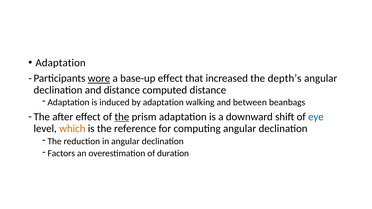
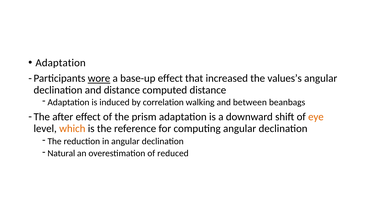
depth’s: depth’s -> values’s (285, 78)
by adaptation: adaptation -> correlation (163, 102)
the underline: present -> none (122, 117)
eye colour: blue -> orange (316, 117)
Factors: Factors -> Natural (61, 153)
duration: duration -> reduced (173, 153)
